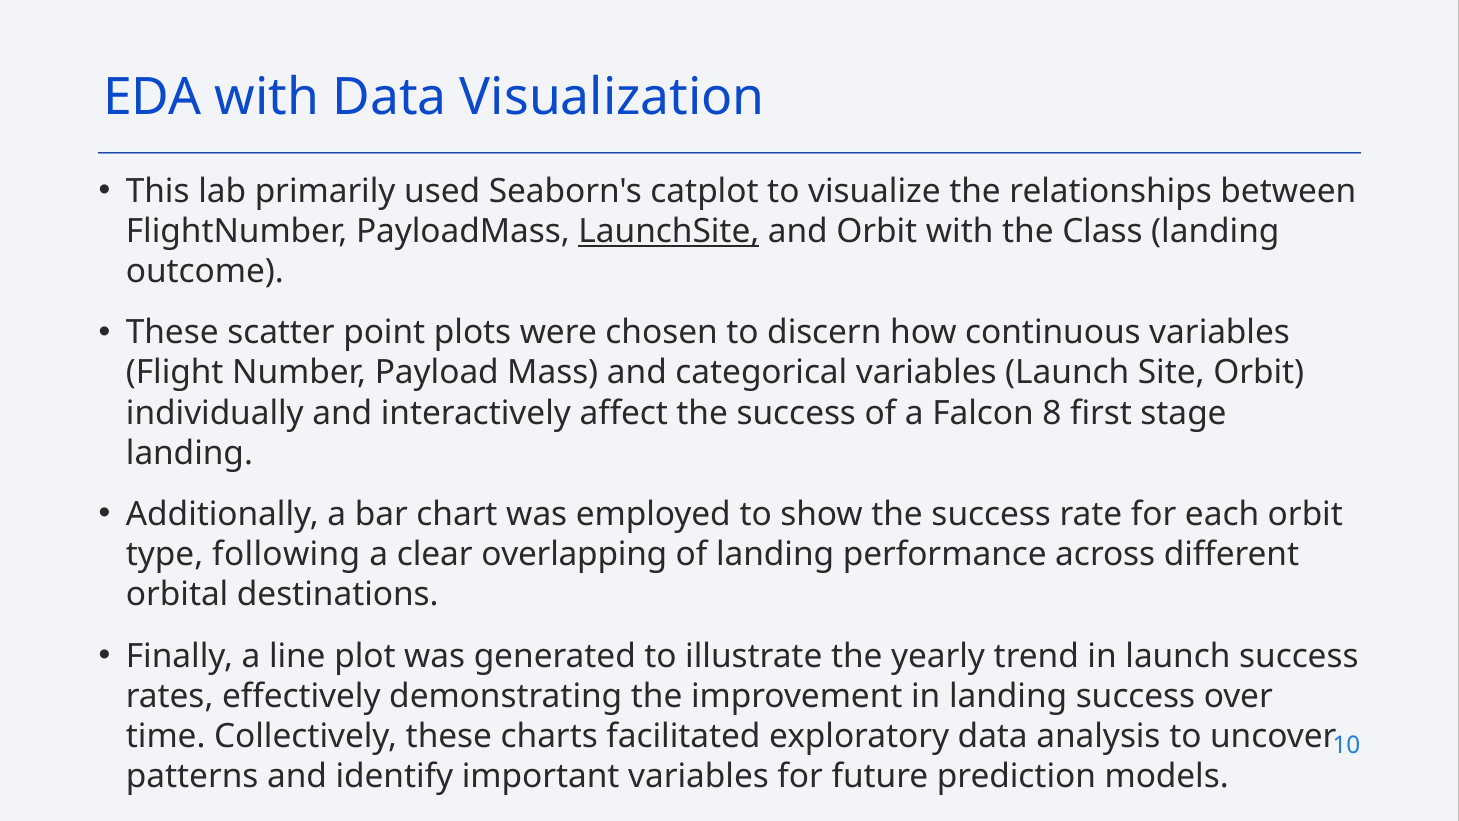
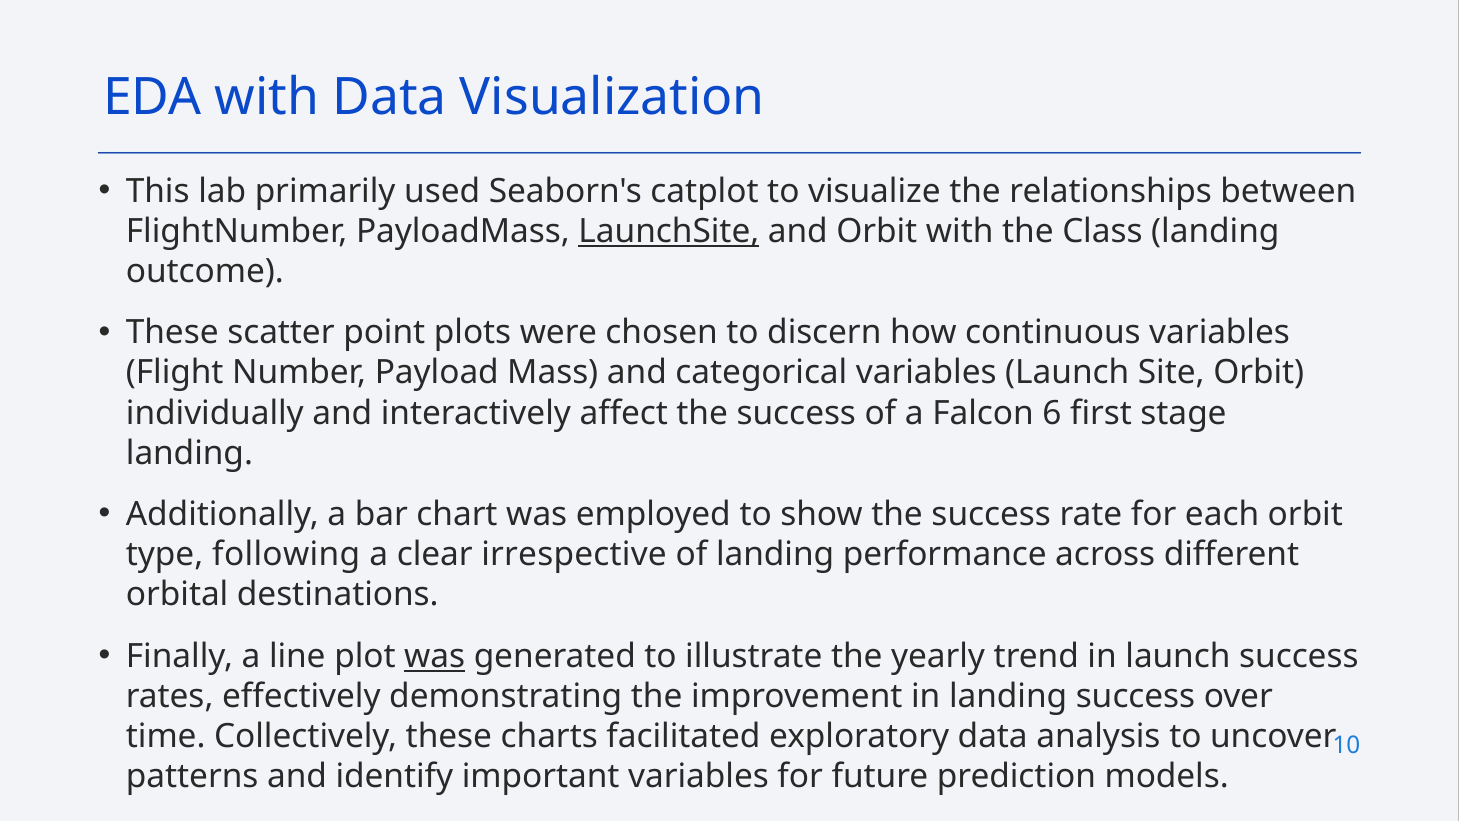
8: 8 -> 6 (1052, 413)
overlapping: overlapping -> irrespective (574, 554)
was underline: none -> present (435, 656)
